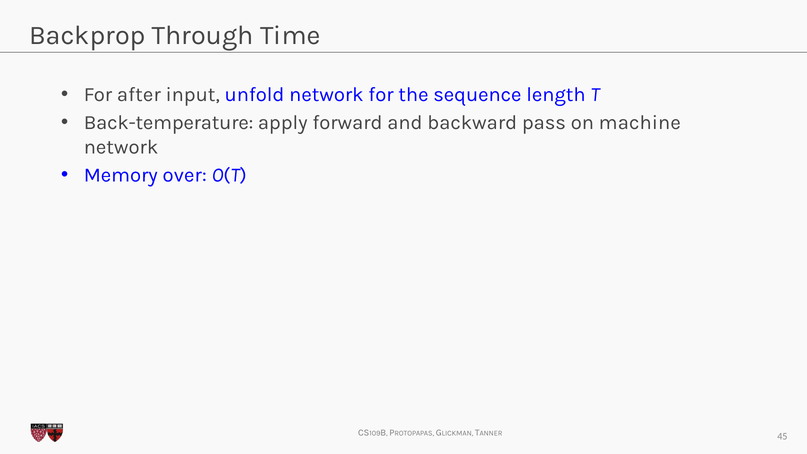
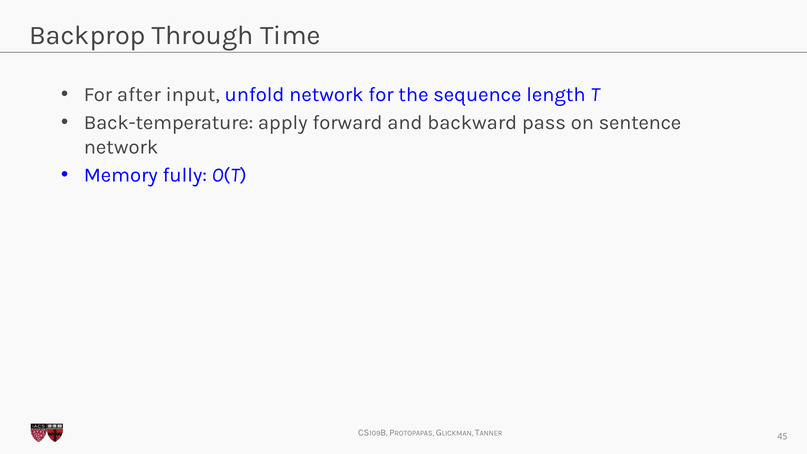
machine: machine -> sentence (640, 123)
over: over -> fully (185, 175)
